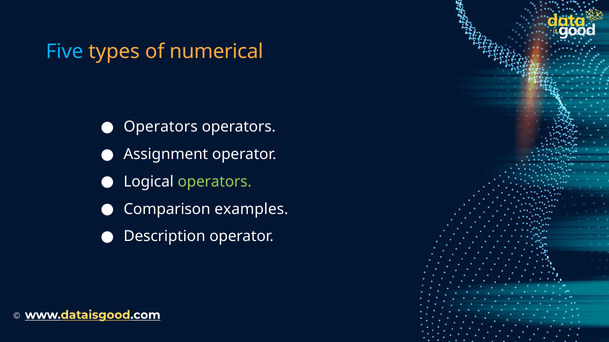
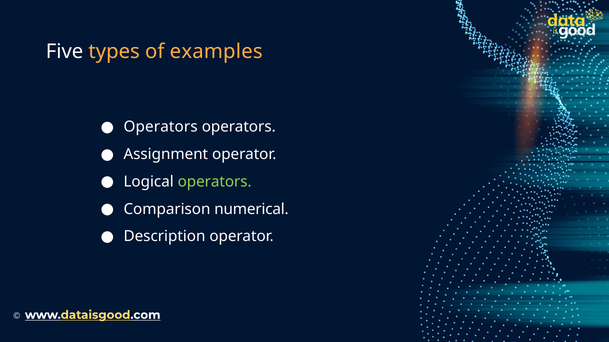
Five colour: light blue -> white (65, 52)
numerical: numerical -> examples (216, 52)
examples: examples -> numerical (252, 209)
